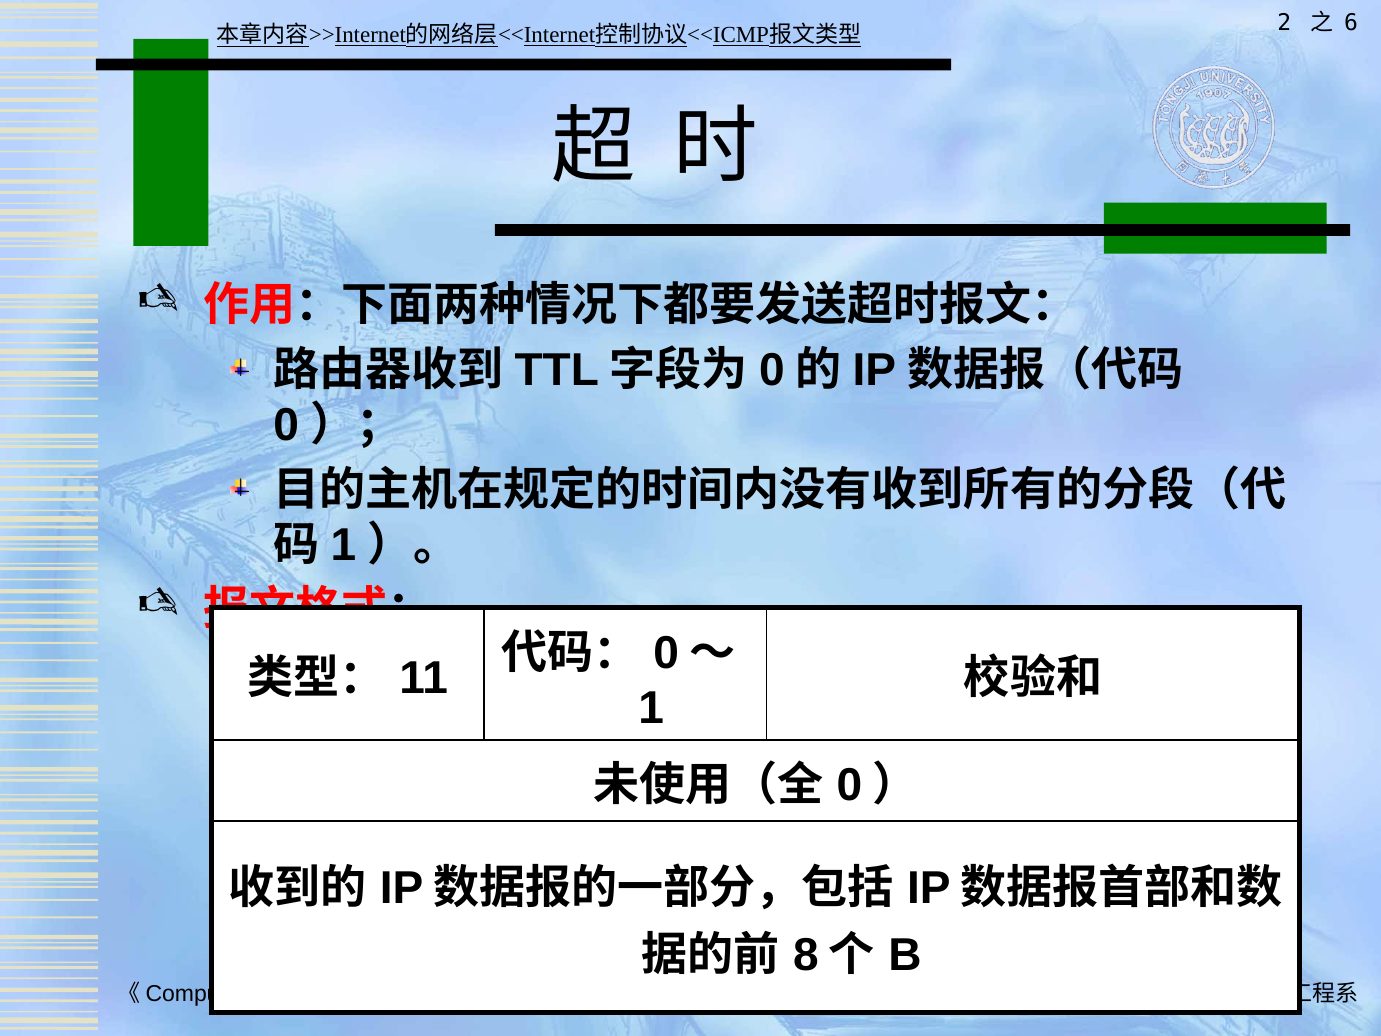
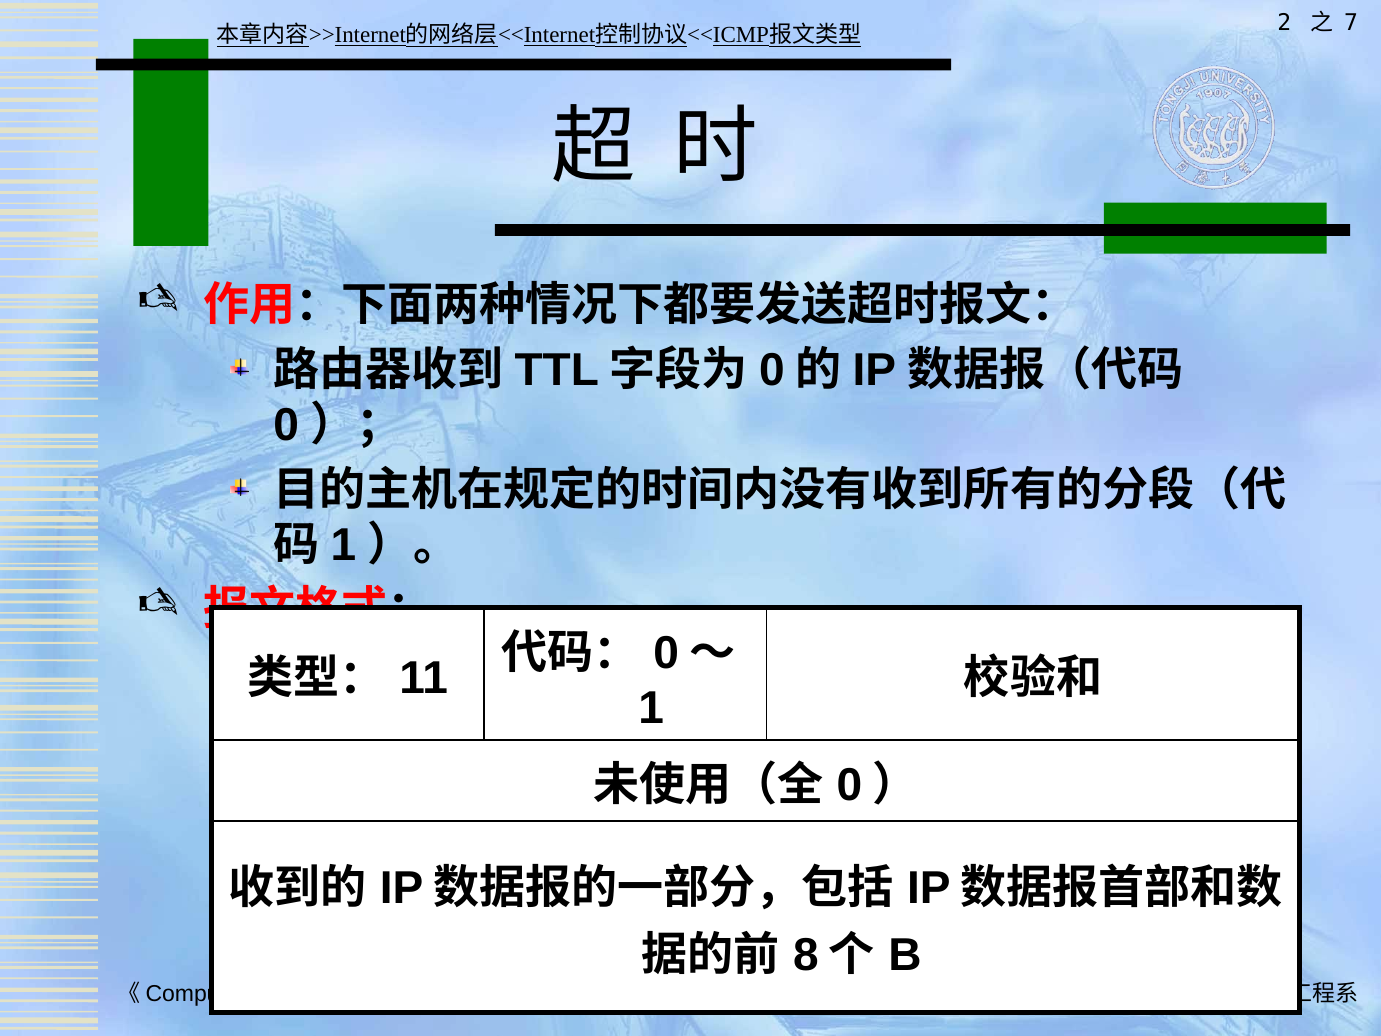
6: 6 -> 7 (1351, 22)
